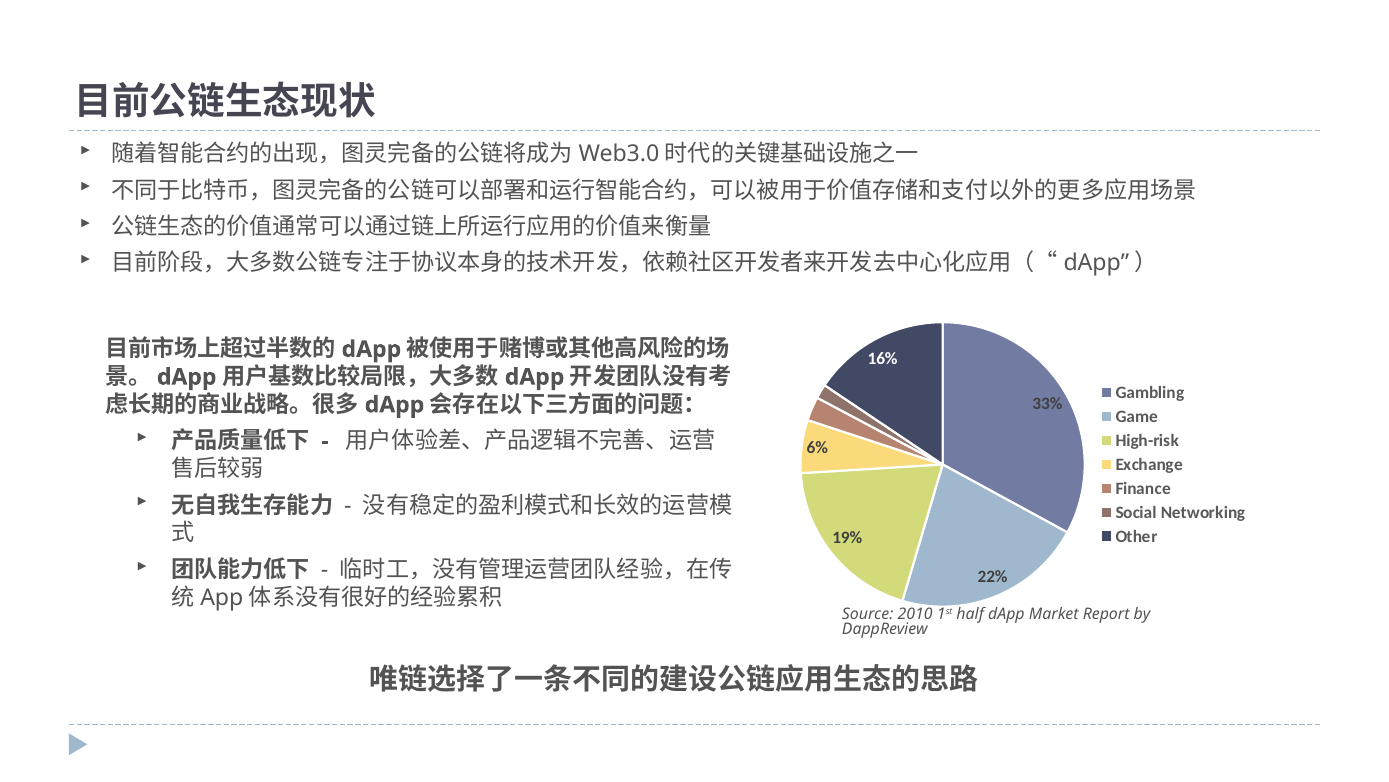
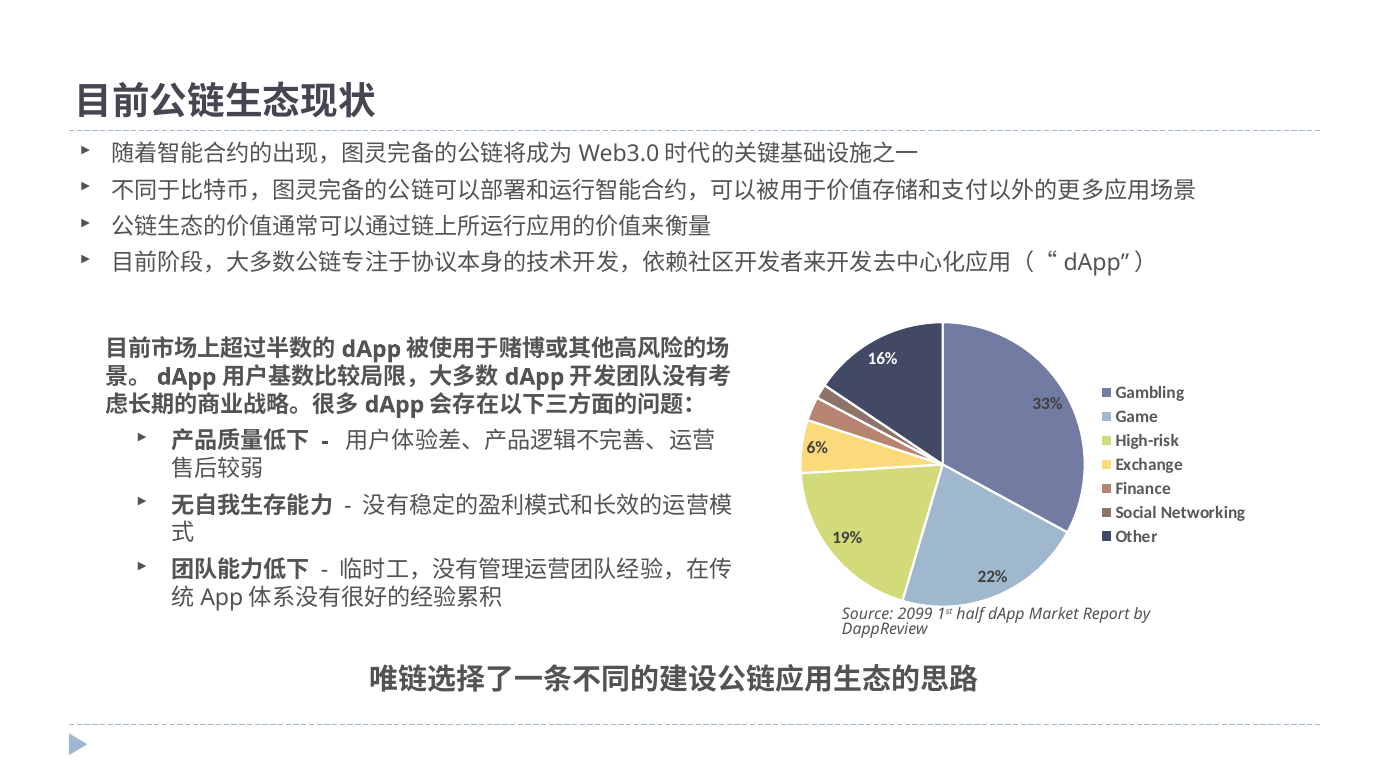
2010: 2010 -> 2099 (915, 614)
